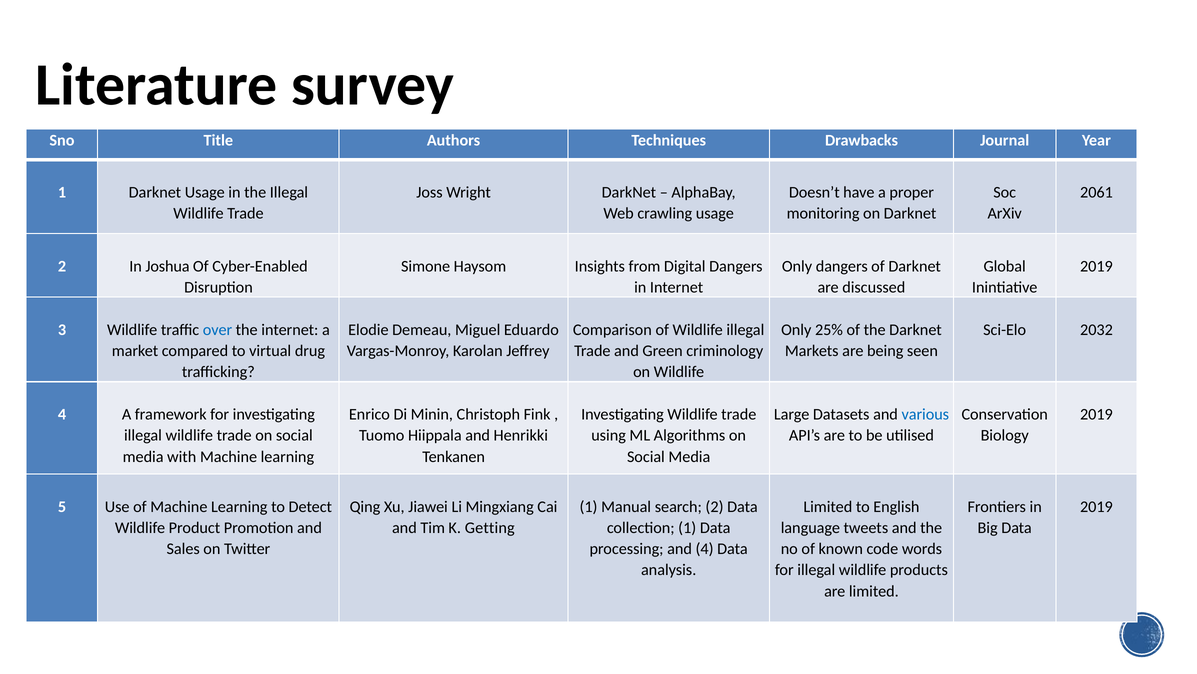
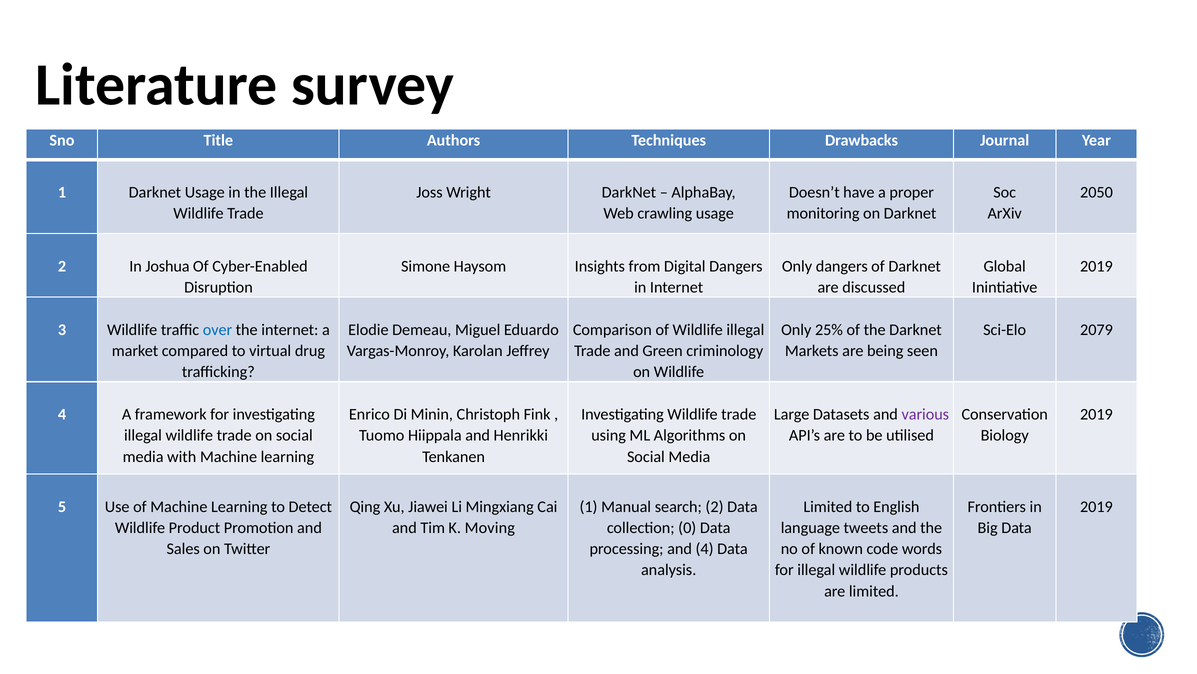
2061: 2061 -> 2050 (1096, 192)
2032: 2032 -> 2079 (1096, 329)
various colour: blue -> purple (925, 414)
Getting: Getting -> Moving (490, 527)
collection 1: 1 -> 0 (687, 527)
